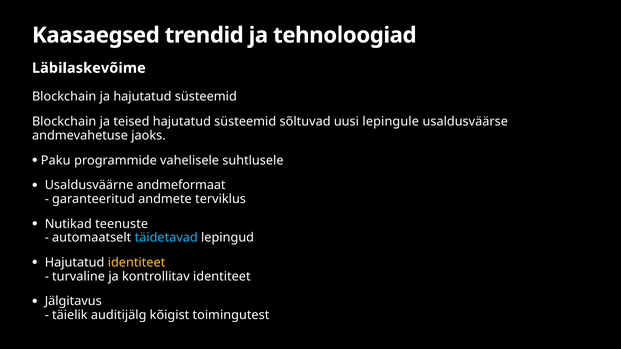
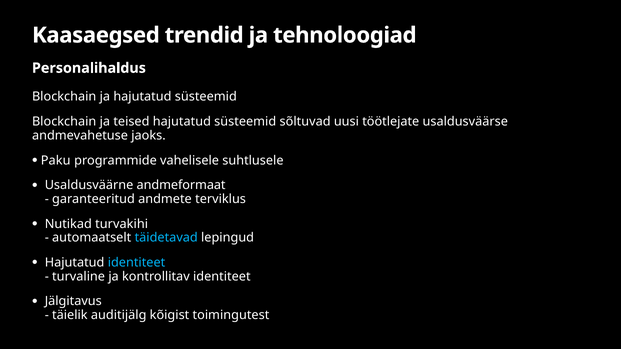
Läbilaskevõime: Läbilaskevõime -> Personalihaldus (89, 68)
lepingule: lepingule -> töötlejate (391, 122)
teenuste: teenuste -> turvakihi (122, 224)
identiteet colour: yellow -> light blue (137, 263)
